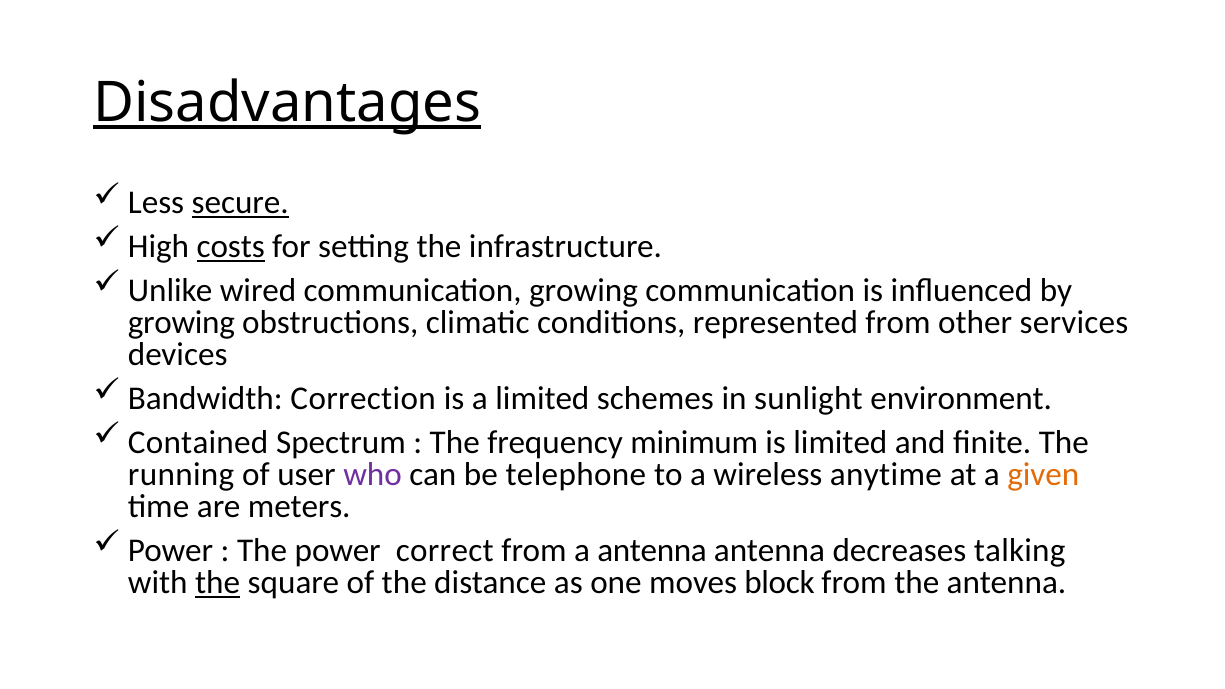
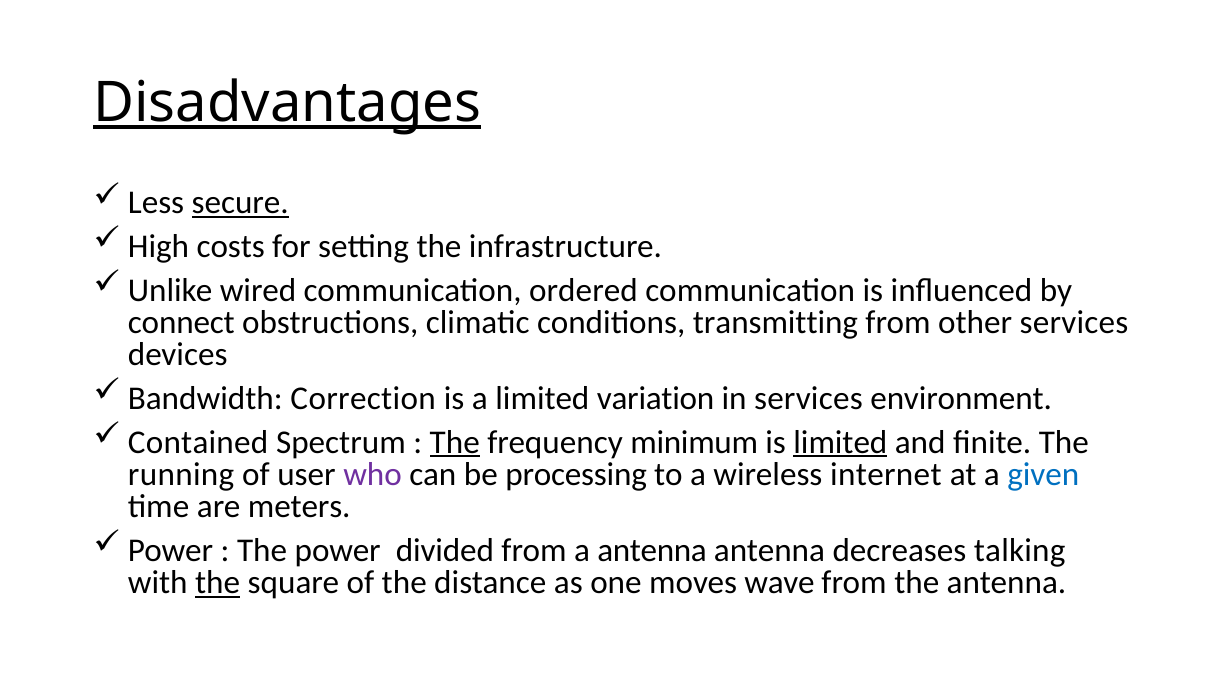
costs underline: present -> none (231, 247)
communication growing: growing -> ordered (583, 290)
growing: growing -> connect (181, 322)
represented: represented -> transmitting (775, 322)
schemes: schemes -> variation (656, 398)
in sunlight: sunlight -> services (808, 398)
The underline: none -> present (455, 442)
limited underline: none -> present (840, 442)
telephone: telephone -> processing (576, 474)
anytime: anytime -> internet (886, 474)
given colour: orange -> blue (1043, 474)
correct: correct -> divided (445, 550)
block: block -> wave (779, 582)
